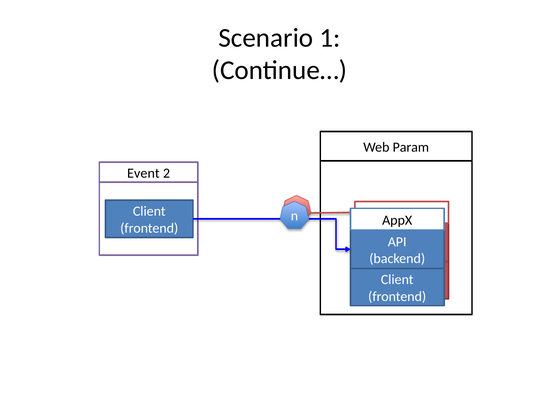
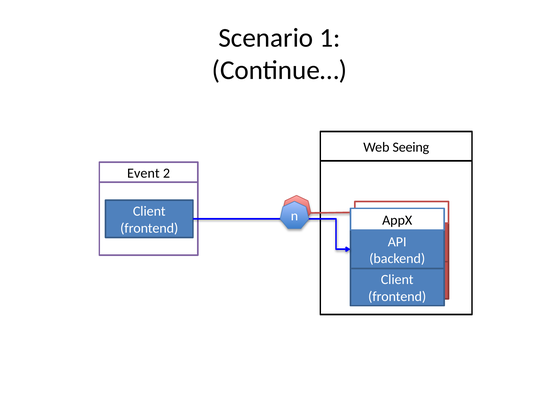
Param: Param -> Seeing (411, 147)
